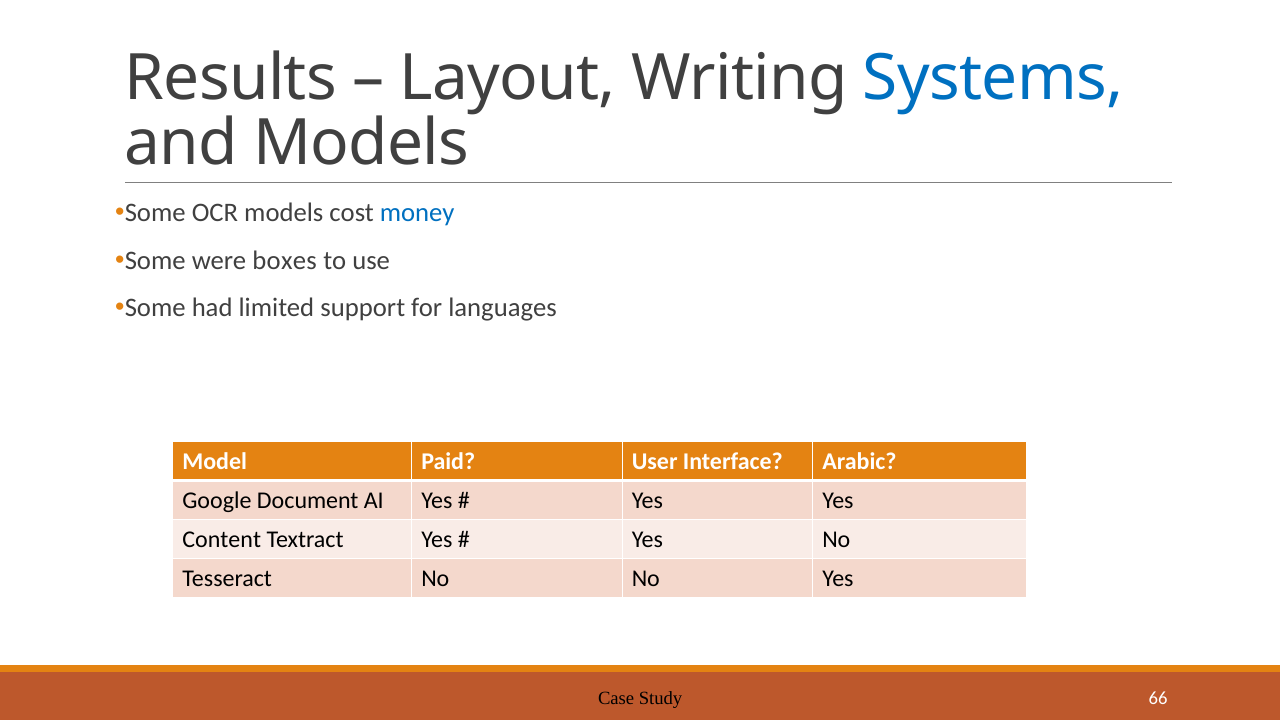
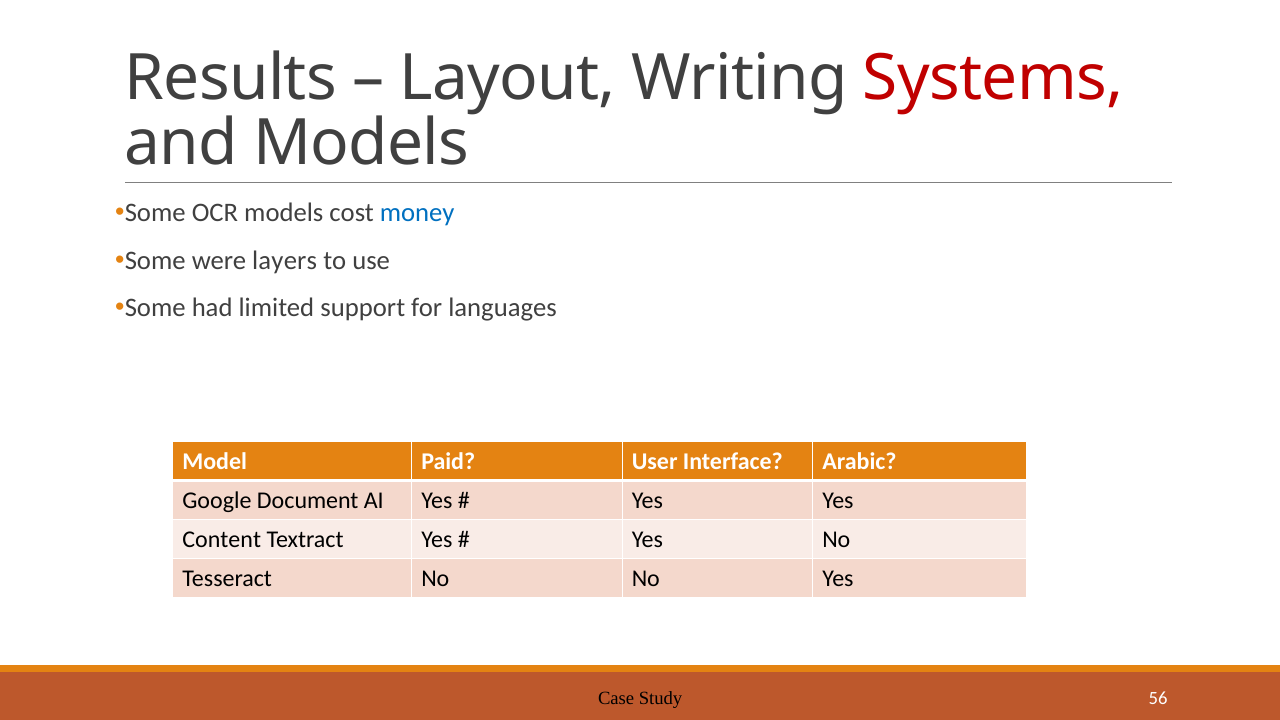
Systems colour: blue -> red (993, 78)
boxes: boxes -> layers (285, 260)
66: 66 -> 56 (1158, 698)
